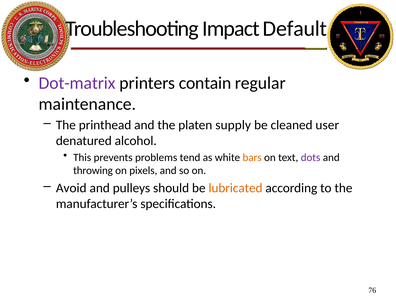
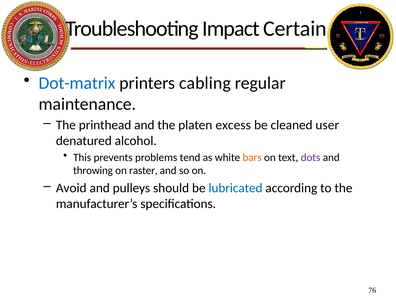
Default: Default -> Certain (295, 29)
Dot-matrix colour: purple -> blue (77, 83)
contain: contain -> cabling (205, 83)
supply: supply -> excess (233, 125)
pixels: pixels -> raster (143, 171)
lubricated colour: orange -> blue (236, 188)
